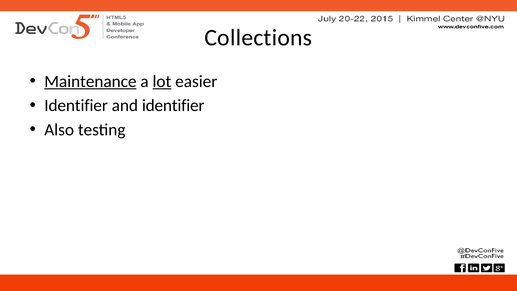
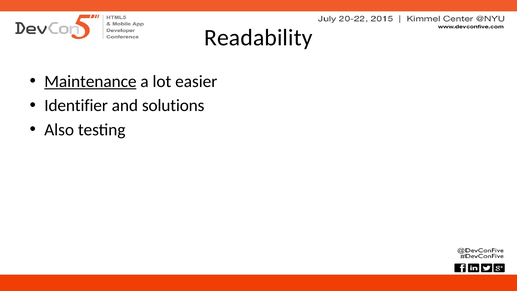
Collections: Collections -> Readability (258, 38)
lot underline: present -> none (162, 81)
and identifier: identifier -> solutions (173, 105)
